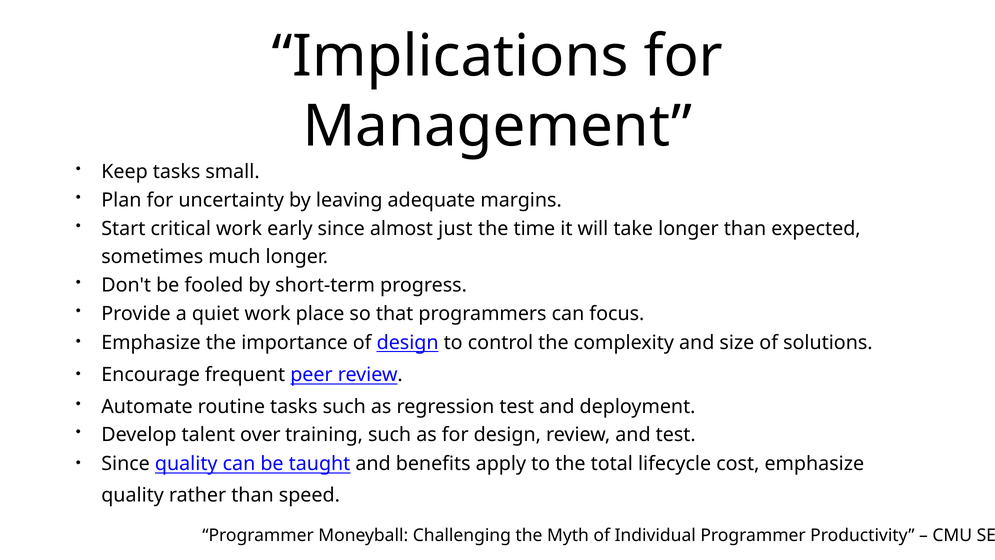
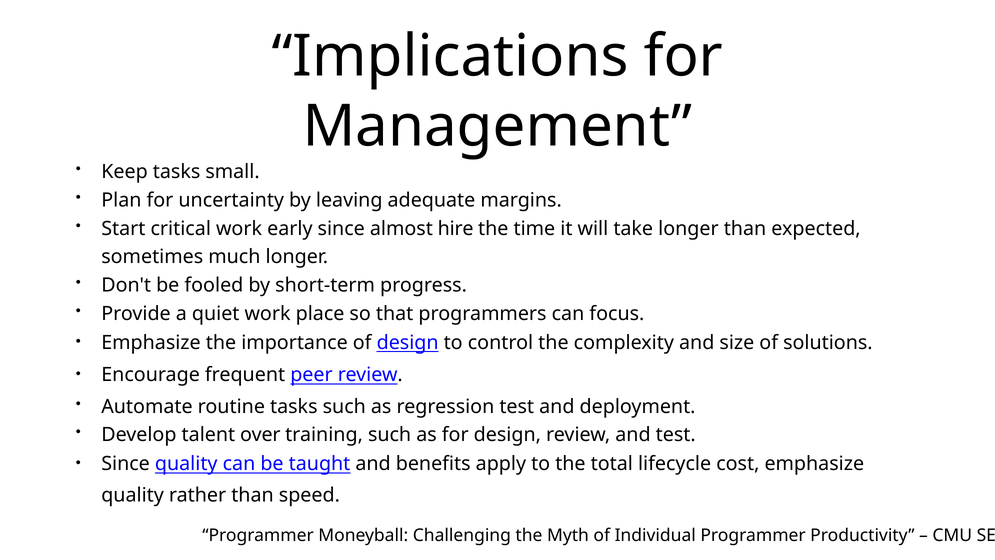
just: just -> hire (456, 228)
